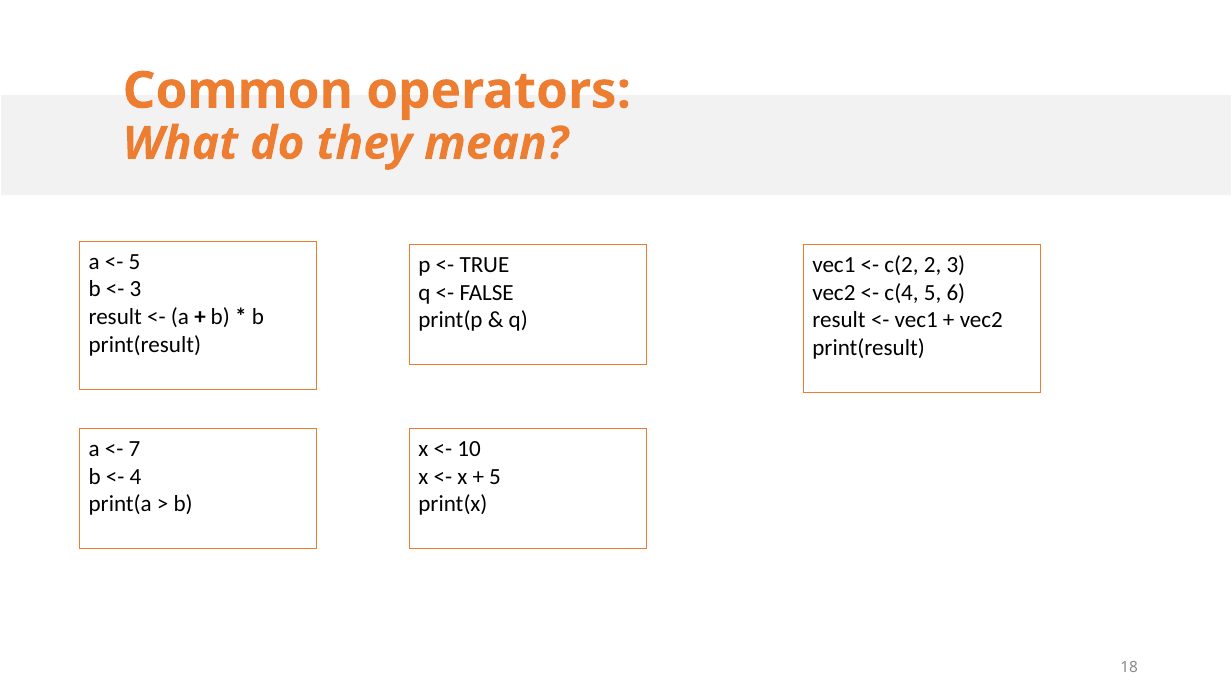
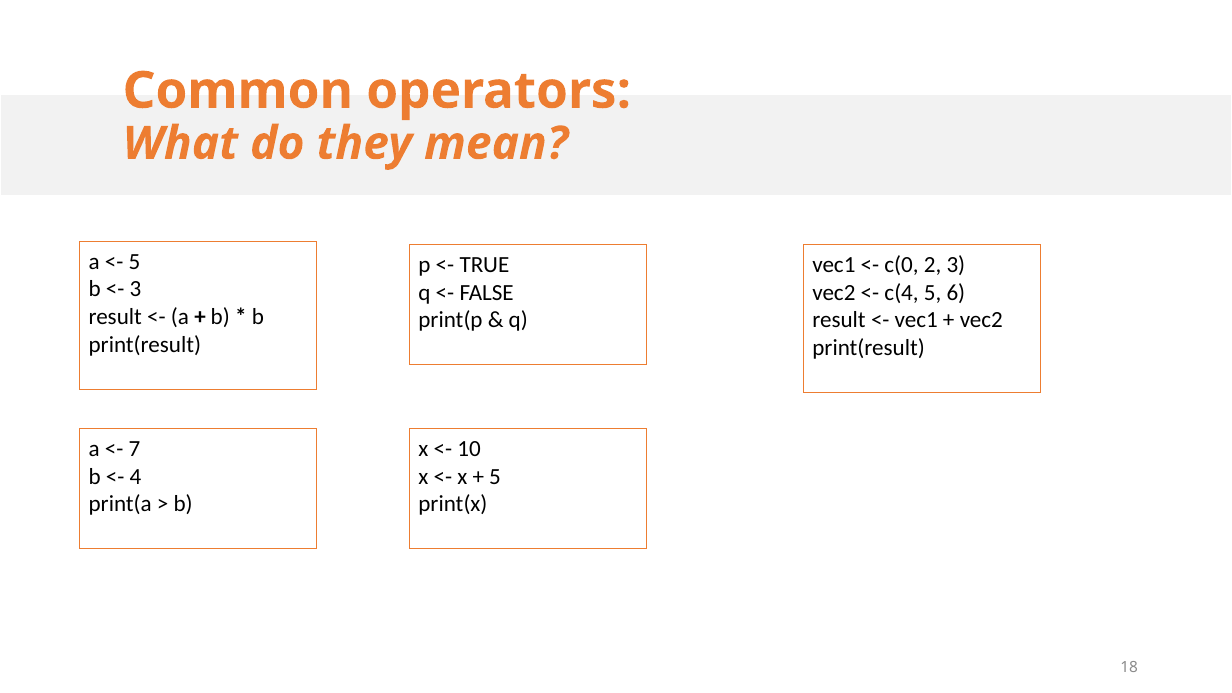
c(2: c(2 -> c(0 (902, 265)
